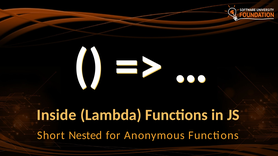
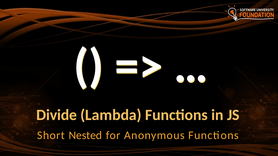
Inside: Inside -> Divide (57, 115)
